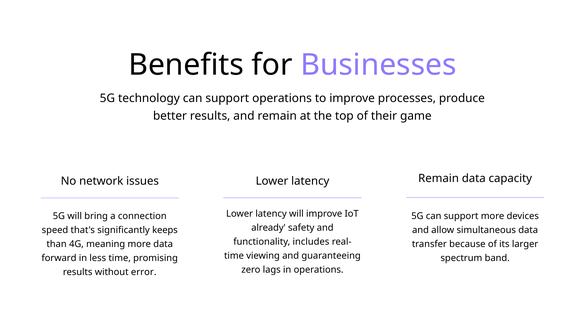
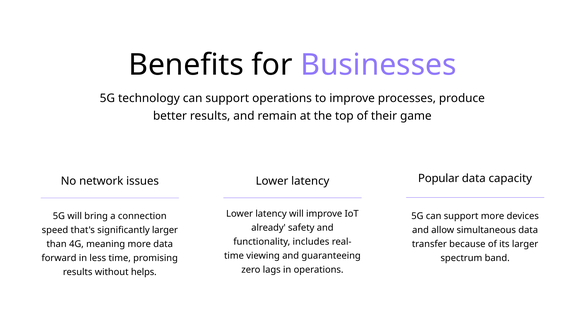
Remain: Remain -> Popular (439, 179)
significantly keeps: keeps -> larger (165, 230)
error: error -> helps (144, 272)
